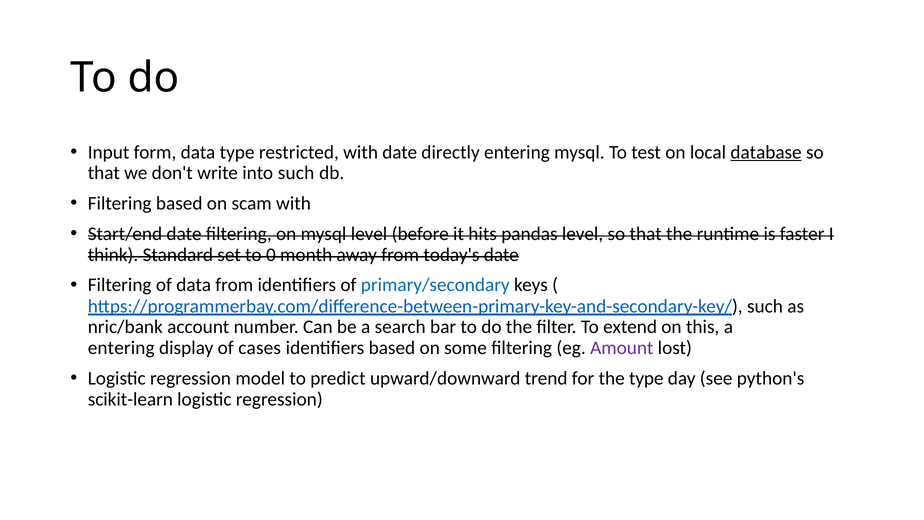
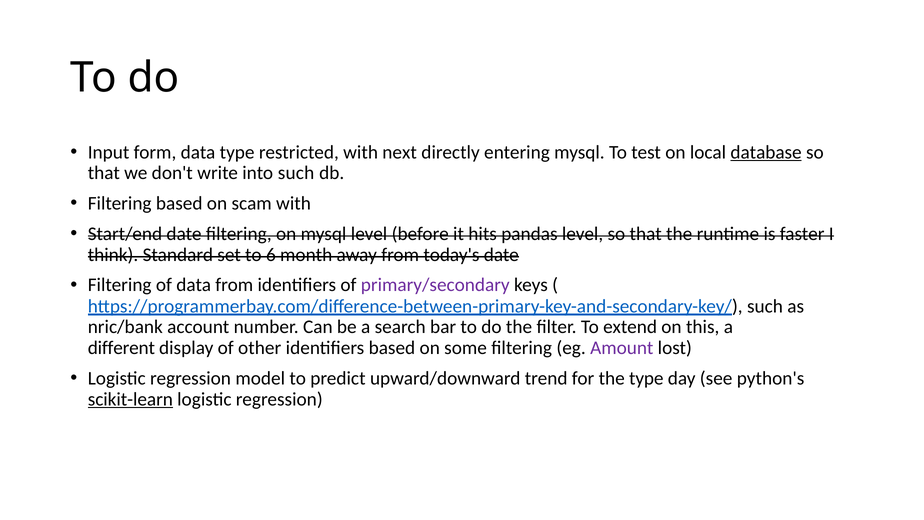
with date: date -> next (400, 152)
0: 0 -> 6 (271, 255)
primary/secondary colour: blue -> purple (435, 285)
entering: entering -> different (121, 348)
cases: cases -> other (260, 348)
scikit-learn underline: none -> present (130, 399)
